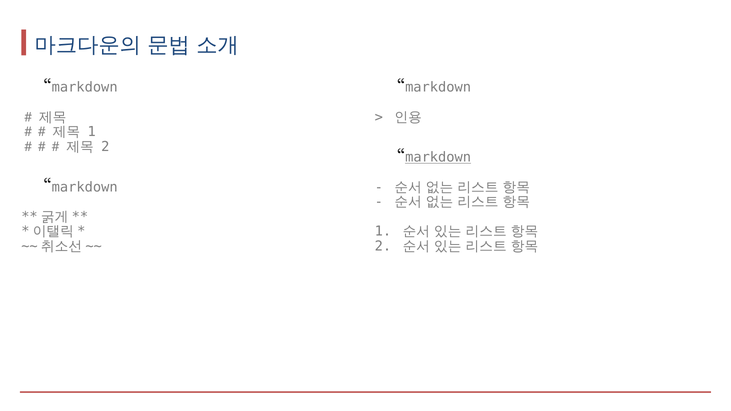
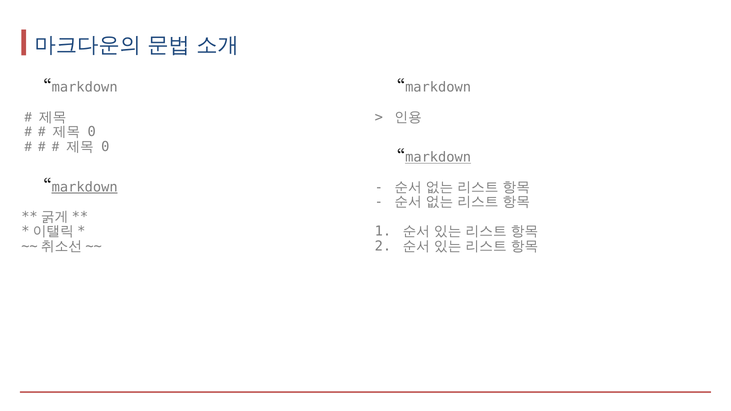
1: 1 -> 0 (92, 132)
2: 2 -> 0 (105, 147)
markdown underline: none -> present (85, 187)
